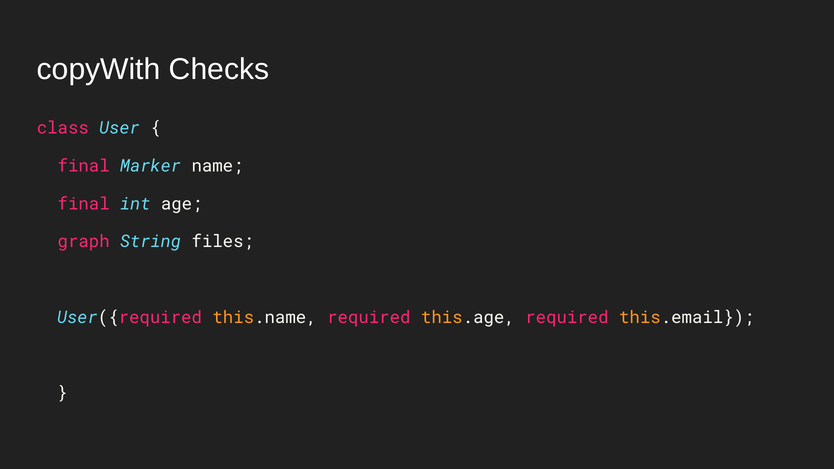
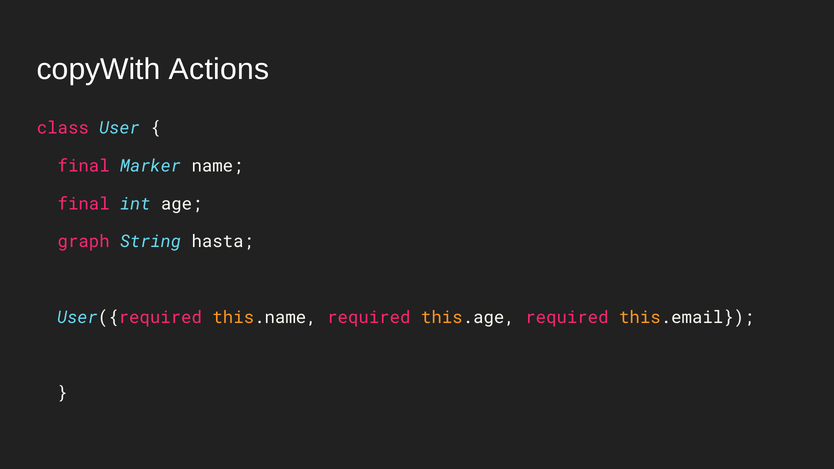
Checks: Checks -> Actions (219, 69)
files: files -> hasta (223, 242)
